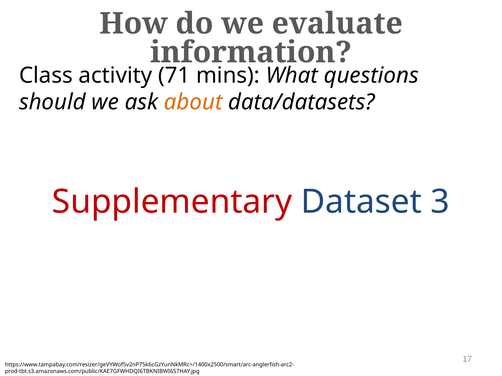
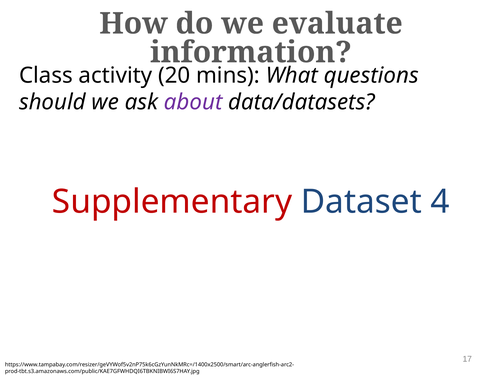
71: 71 -> 20 (174, 75)
about colour: orange -> purple (193, 102)
3: 3 -> 4 (440, 202)
